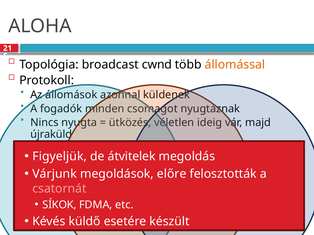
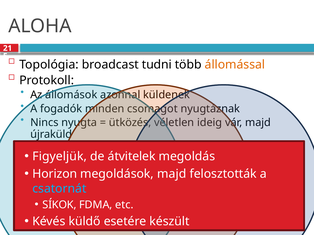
cwnd: cwnd -> tudni (157, 65)
Várjunk: Várjunk -> Horizon (55, 174)
megoldások előre: előre -> majd (172, 174)
csatornát colour: pink -> light blue (59, 189)
